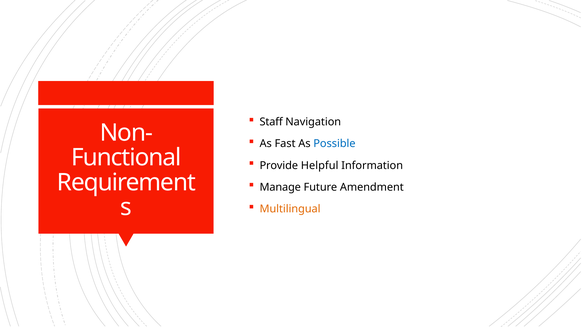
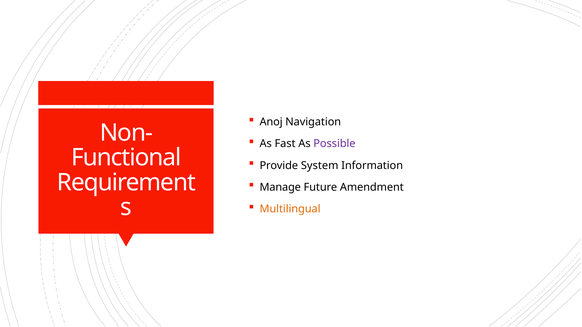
Staff: Staff -> Anoj (271, 122)
Possible colour: blue -> purple (334, 144)
Helpful: Helpful -> System (320, 166)
